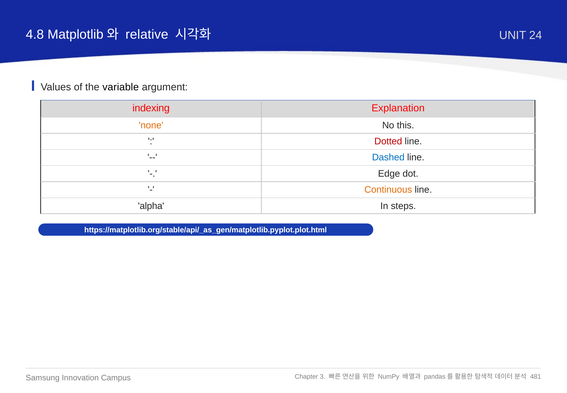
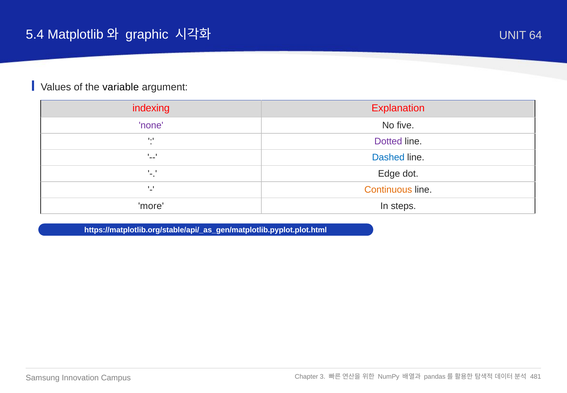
4.8: 4.8 -> 5.4 (35, 35)
relative: relative -> graphic (147, 35)
24: 24 -> 64 (536, 35)
none colour: orange -> purple (151, 125)
this: this -> five (406, 125)
Dotted colour: red -> purple (388, 141)
alpha: alpha -> more (151, 206)
